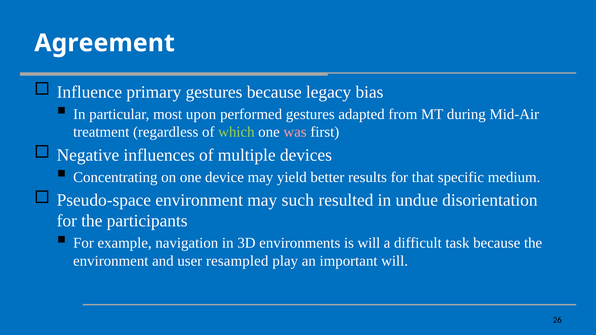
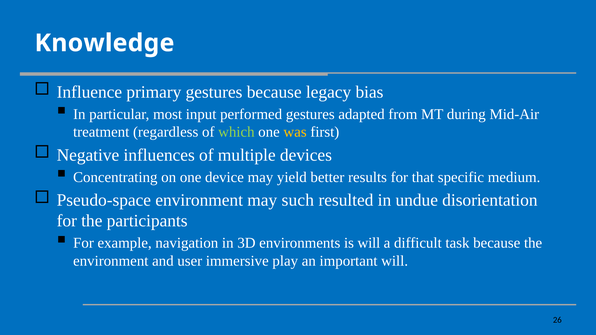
Agreement: Agreement -> Knowledge (104, 43)
upon: upon -> input (201, 114)
was colour: pink -> yellow (295, 132)
resampled: resampled -> immersive (237, 261)
